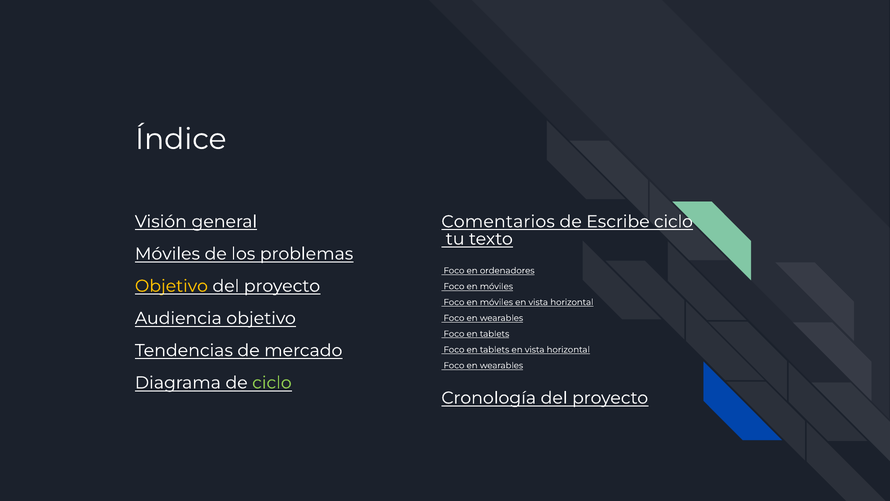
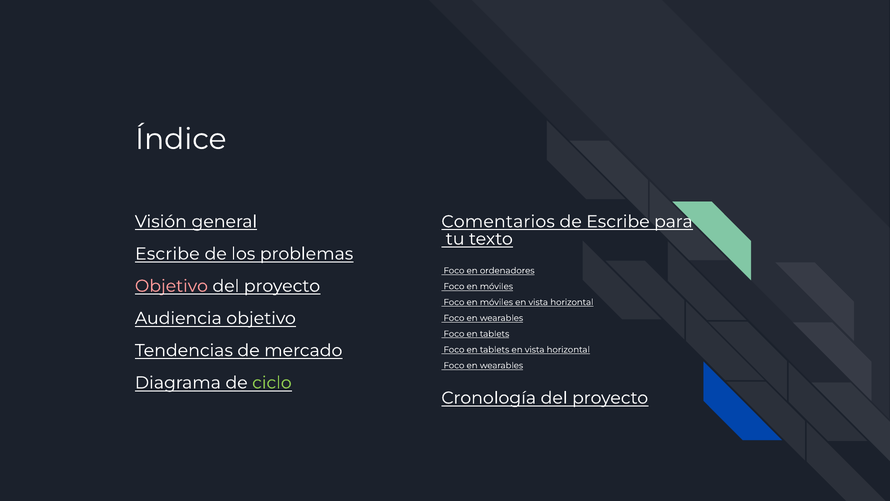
Escribe ciclo: ciclo -> para (673, 221)
Móviles: Móviles -> Escribe (167, 254)
Objetivo colour: yellow -> pink (171, 286)
